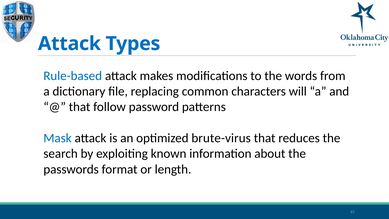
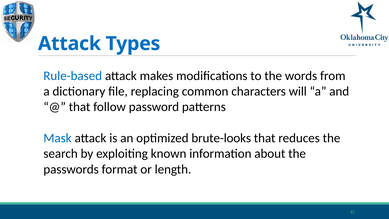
brute-virus: brute-virus -> brute-looks (221, 138)
